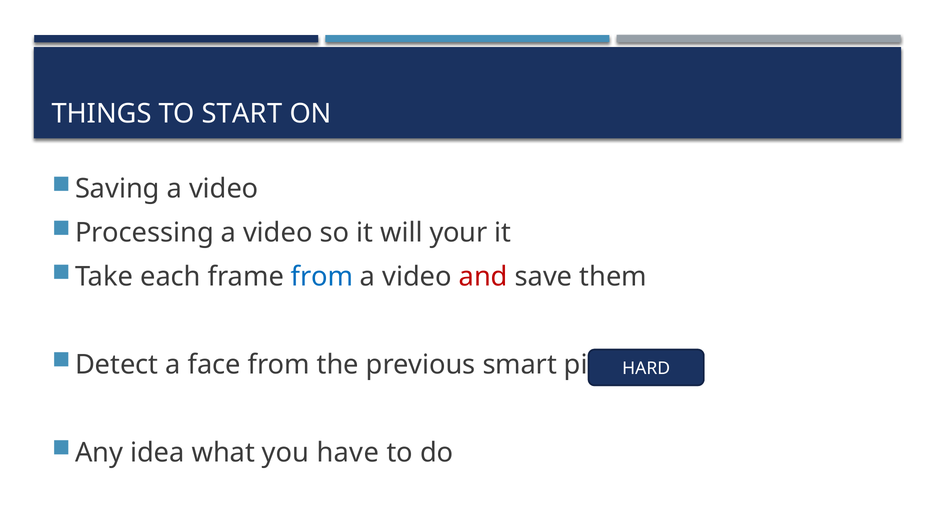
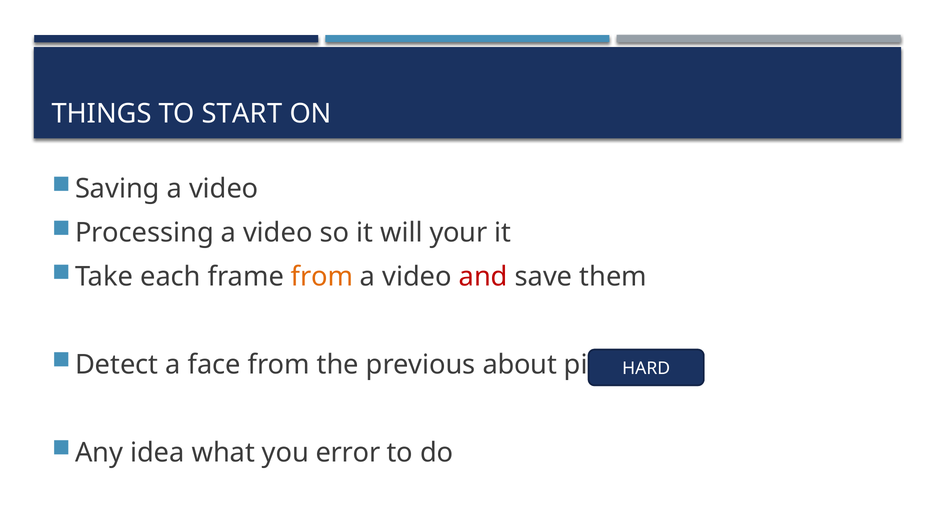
from colour: blue -> orange (322, 277)
smart: smart -> about (520, 365)
have: have -> error (348, 453)
